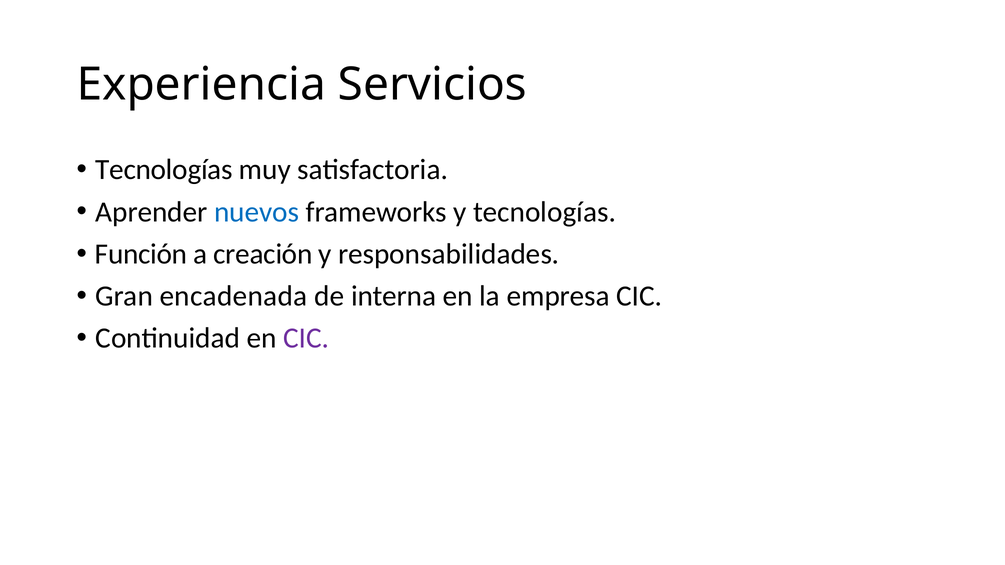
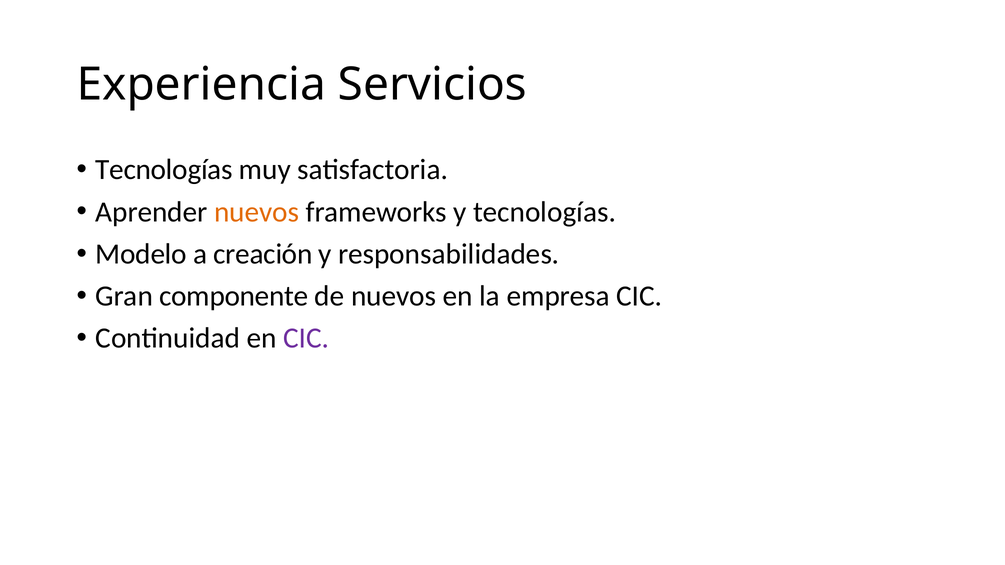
nuevos colour: blue -> orange (257, 212)
Función: Función -> Modelo (141, 254)
encadenada: encadenada -> componente (234, 296)
de interna: interna -> nuevos (394, 296)
